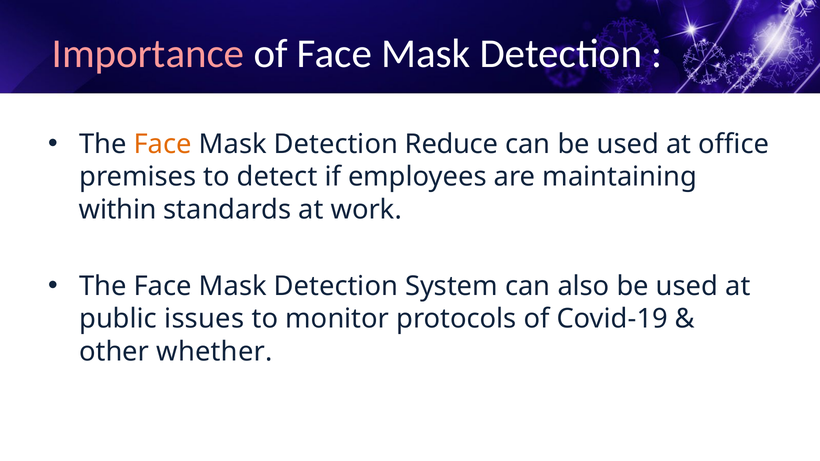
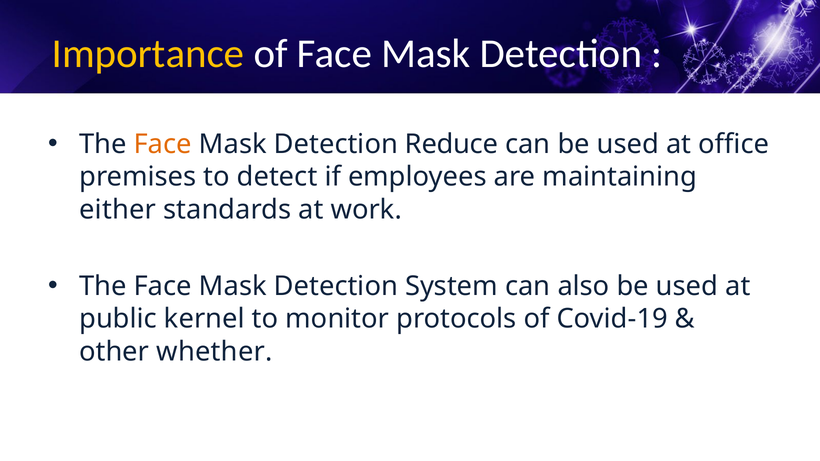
Importance colour: pink -> yellow (148, 54)
within: within -> either (118, 210)
issues: issues -> kernel (204, 319)
